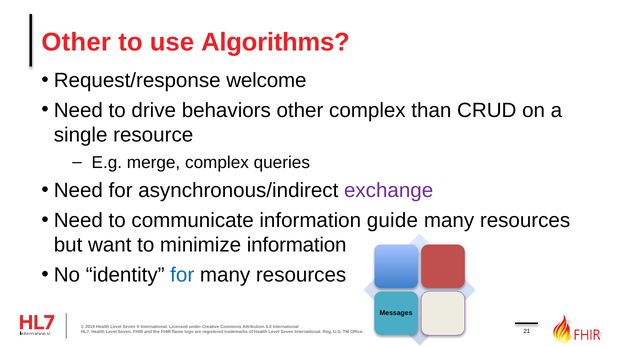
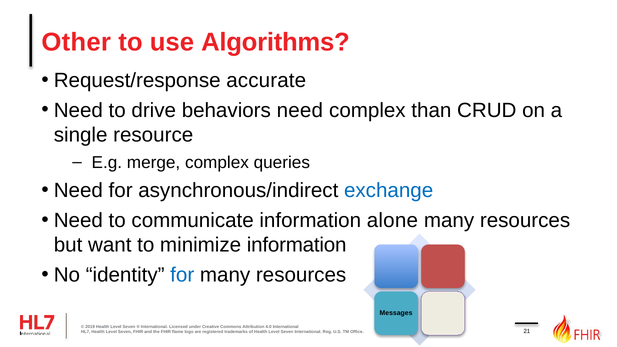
welcome: welcome -> accurate (266, 81)
behaviors other: other -> need (300, 110)
exchange colour: purple -> blue (389, 191)
guide: guide -> alone (392, 220)
